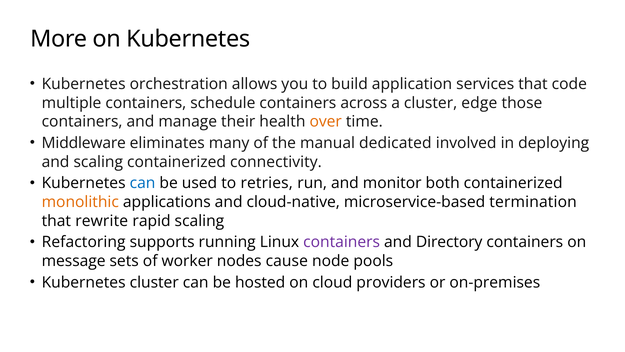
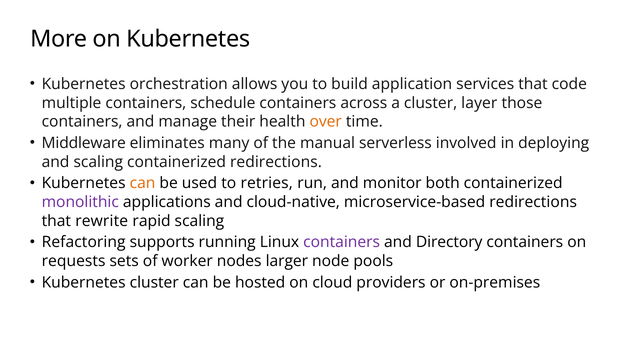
edge: edge -> layer (479, 103)
dedicated: dedicated -> serverless (395, 143)
containerized connectivity: connectivity -> redirections (276, 162)
can colour: blue -> orange (143, 183)
monolithic colour: orange -> purple (80, 202)
microservice-based termination: termination -> redirections (533, 202)
message: message -> requests (74, 261)
cause: cause -> larger (287, 261)
